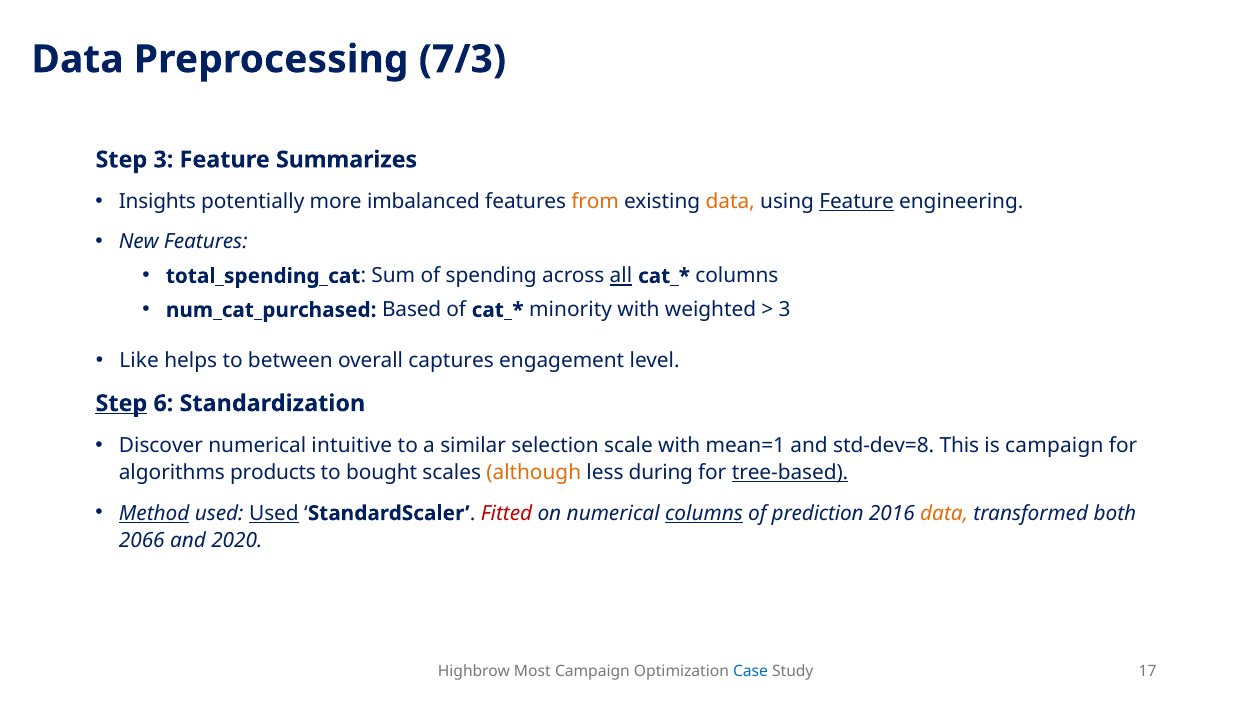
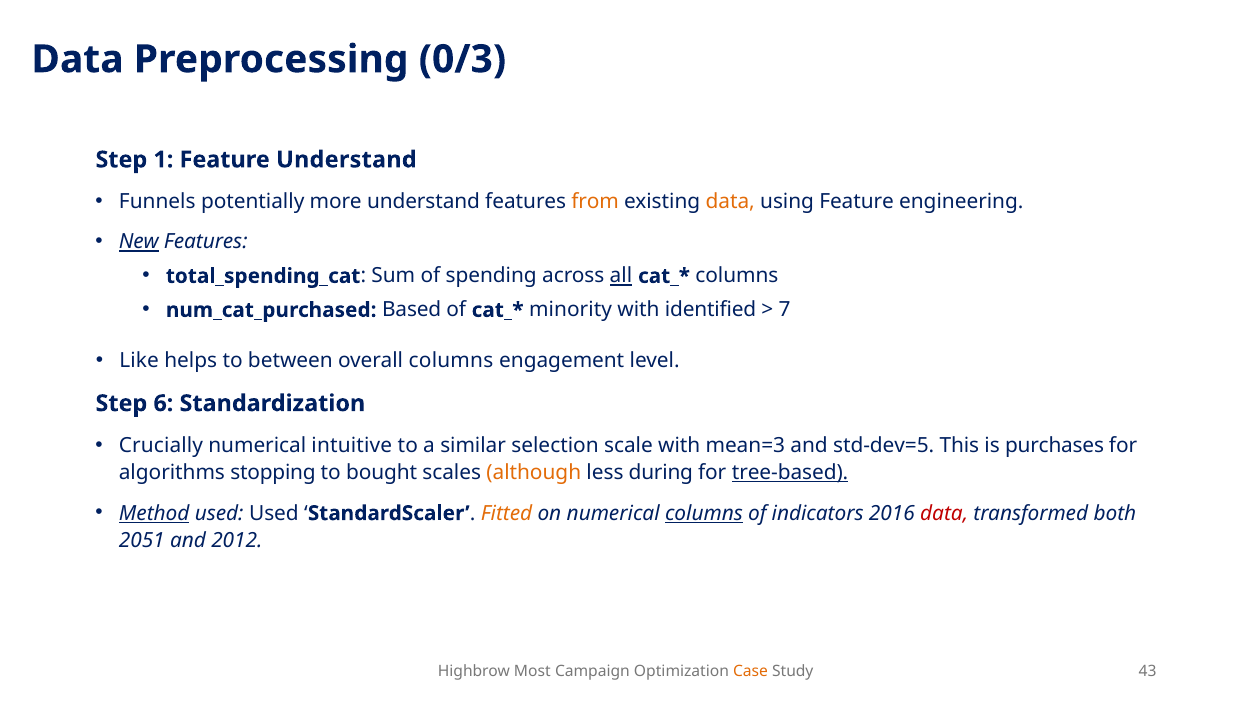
7/3: 7/3 -> 0/3 (462, 59)
Step 3: 3 -> 1 (163, 160)
Feature Summarizes: Summarizes -> Understand (346, 160)
Insights: Insights -> Funnels (157, 202)
more imbalanced: imbalanced -> understand (424, 202)
Feature underline: present -> none (857, 202)
New underline: none -> present (139, 242)
weighted: weighted -> identified (711, 310)
3: 3 -> 7 (785, 310)
overall captures: captures -> columns (451, 361)
Step underline: present -> none (121, 404)
Discover: Discover -> Crucially (161, 445)
mean=1: mean=1 -> mean=3 (745, 445)
std-dev=8: std-dev=8 -> std-dev=5 (884, 445)
is campaign: campaign -> purchases (1055, 445)
products: products -> stopping (273, 473)
Used underline: present -> none (274, 513)
Fitted colour: red -> orange (507, 513)
prediction: prediction -> indicators (818, 513)
data colour: orange -> red (944, 513)
2066: 2066 -> 2051 (142, 541)
2020: 2020 -> 2012 (237, 541)
Case colour: blue -> orange (750, 671)
17: 17 -> 43 (1148, 671)
